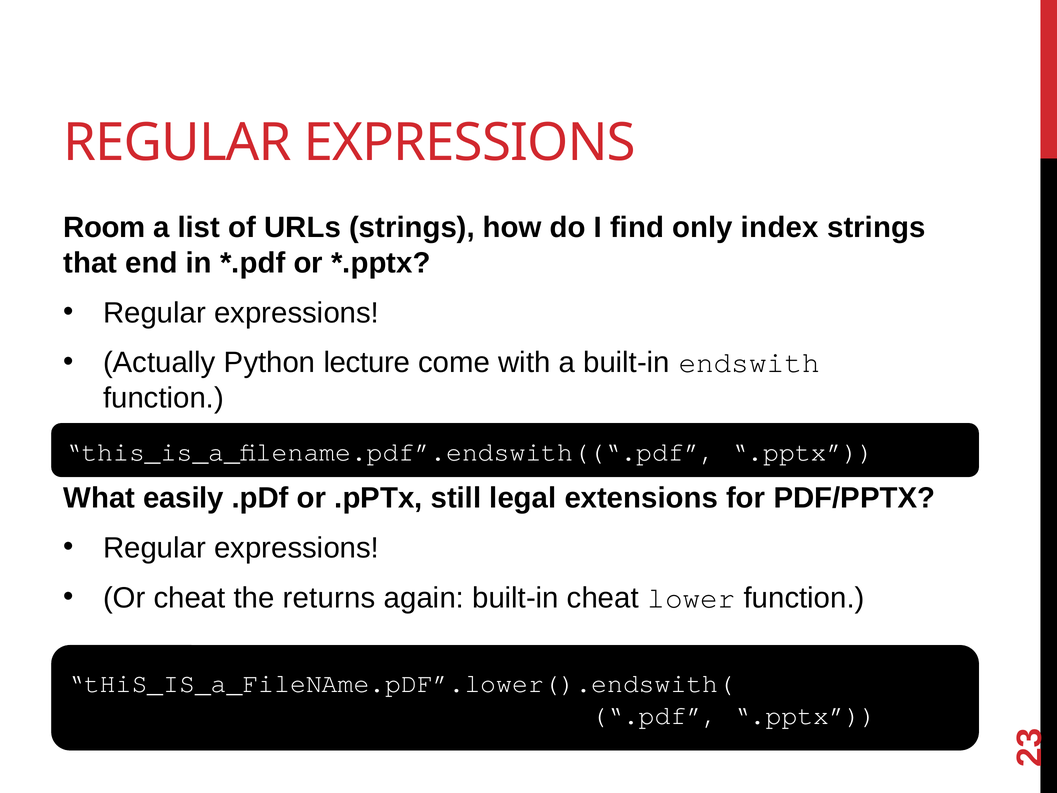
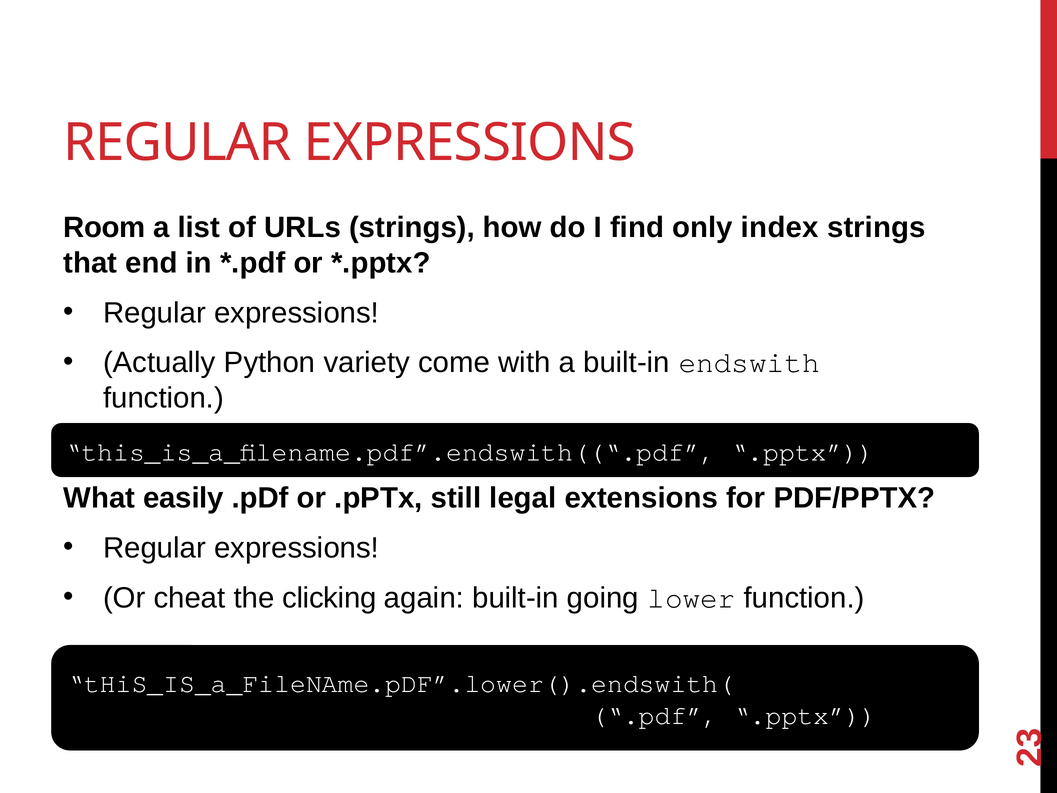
lecture: lecture -> variety (367, 363)
returns: returns -> clicking (329, 598)
built-in cheat: cheat -> going (603, 598)
